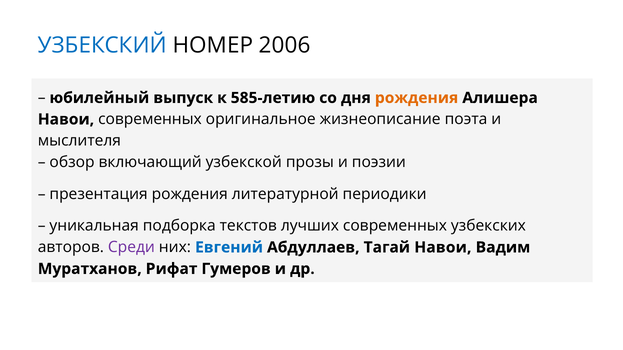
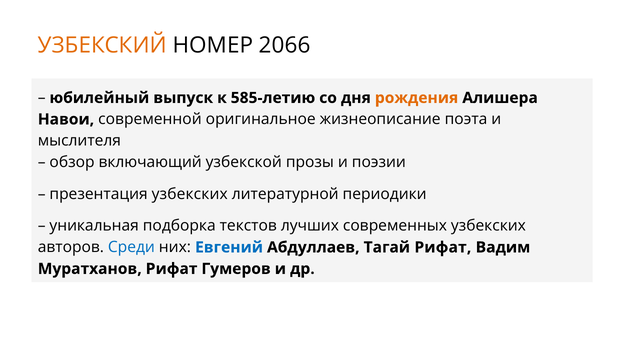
УЗБЕКСКИЙ colour: blue -> orange (102, 46)
2006: 2006 -> 2066 (285, 46)
Навои современных: современных -> современной (150, 119)
презентация рождения: рождения -> узбекских (190, 194)
Среди colour: purple -> blue (131, 248)
Тагай Навои: Навои -> Рифат (443, 248)
